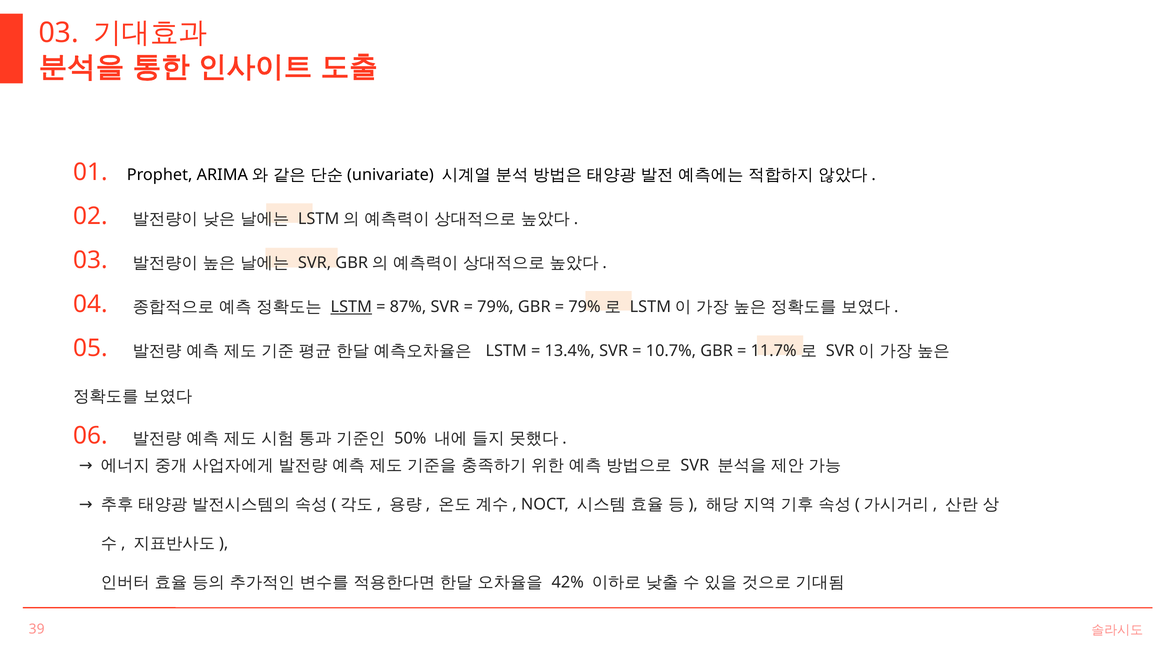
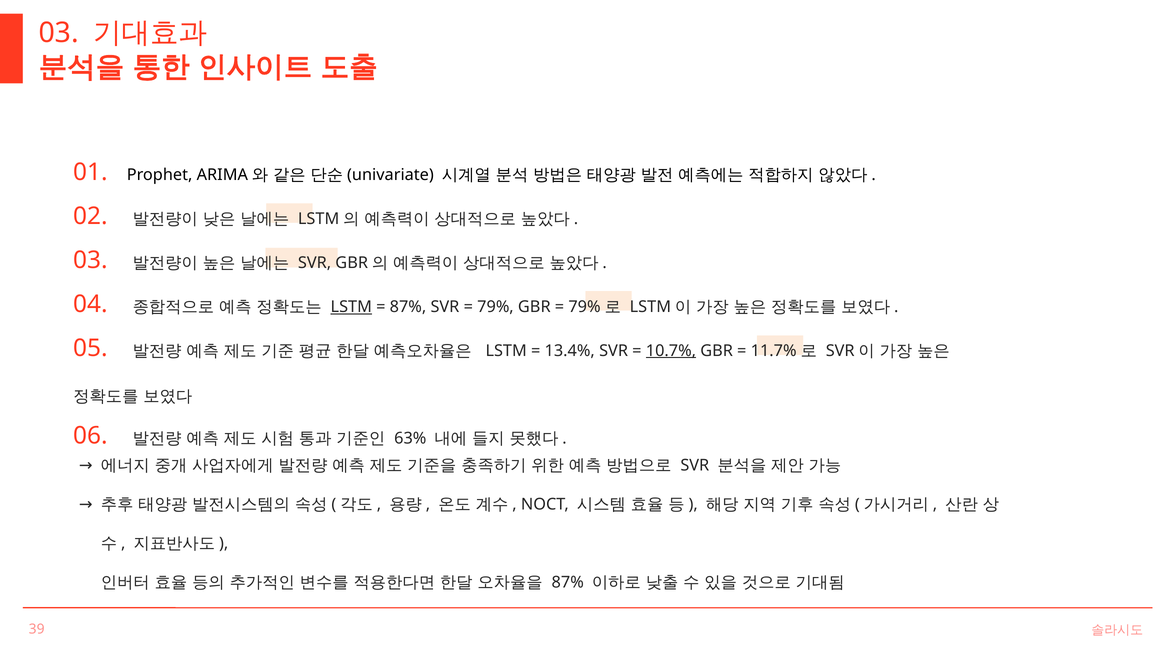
10.7% underline: none -> present (671, 351)
50%: 50% -> 63% (410, 439)
42%: 42% -> 87% (568, 583)
